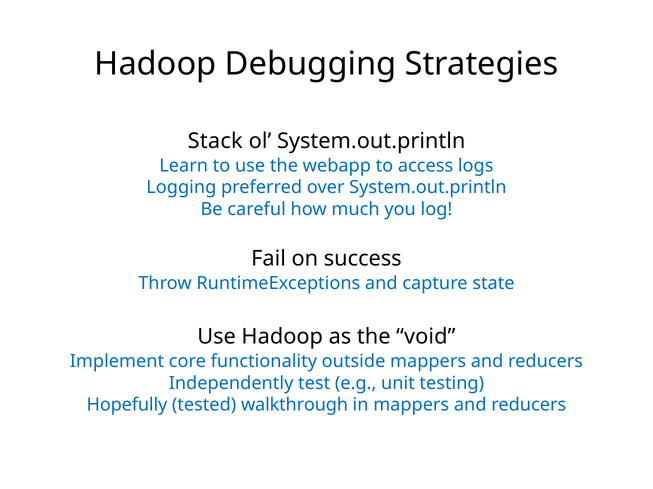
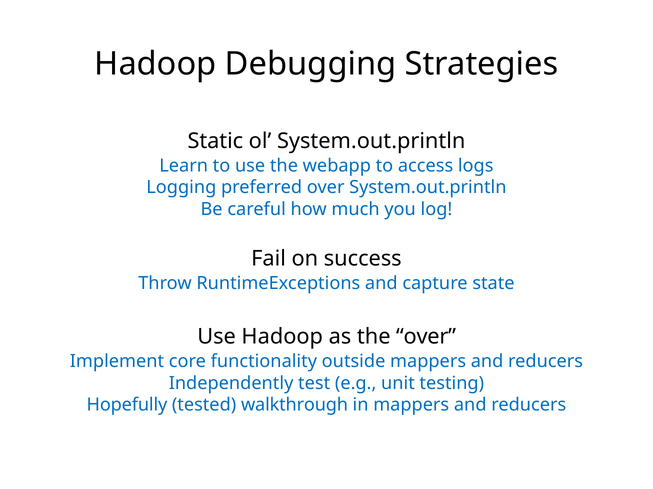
Stack: Stack -> Static (215, 141)
the void: void -> over (426, 337)
